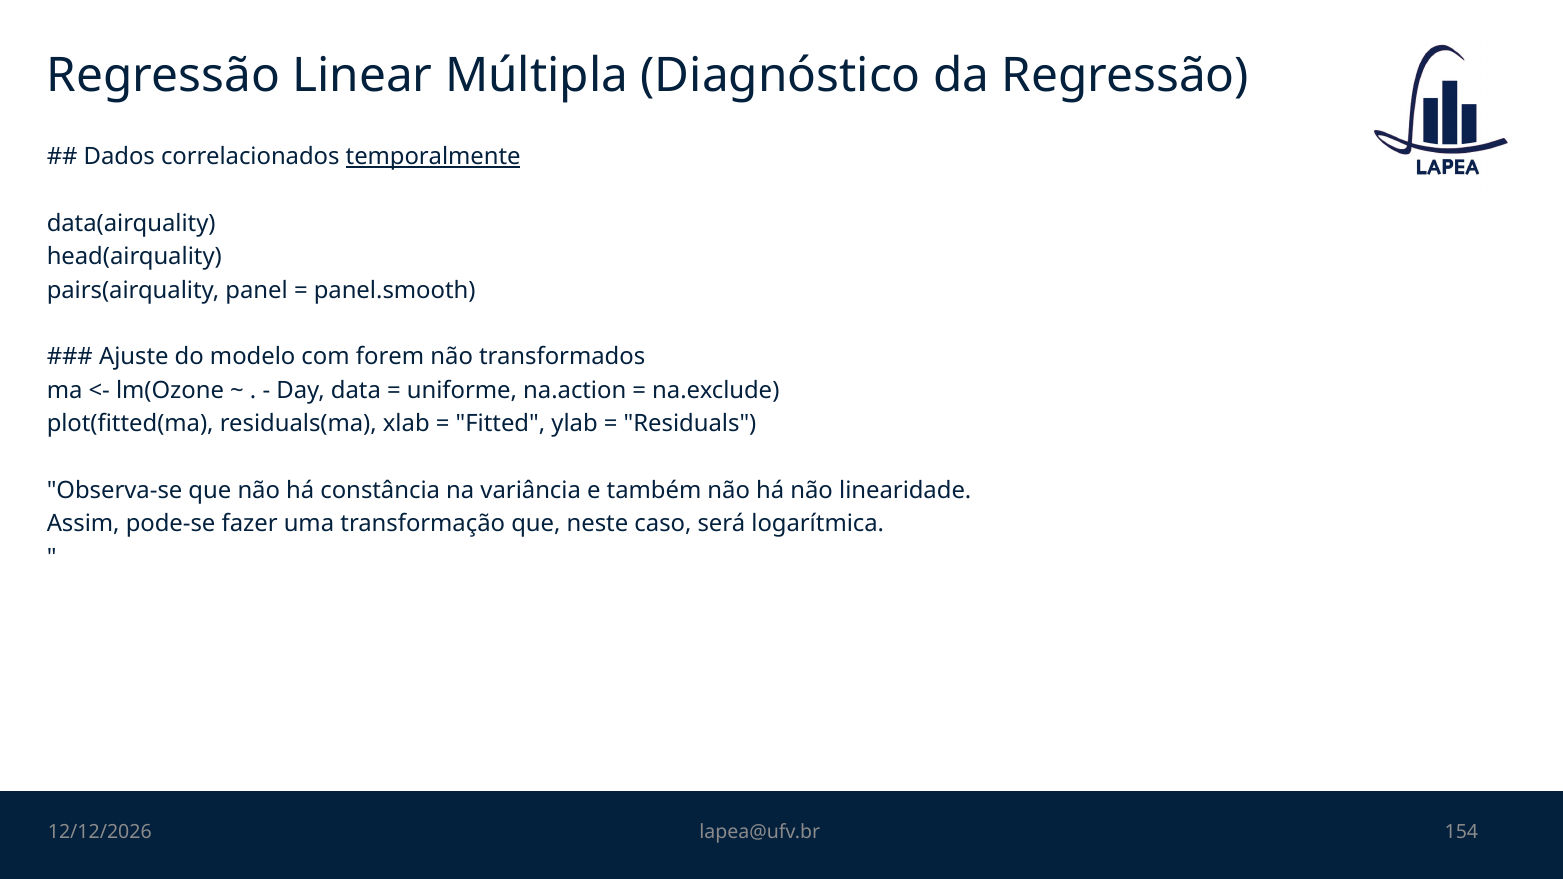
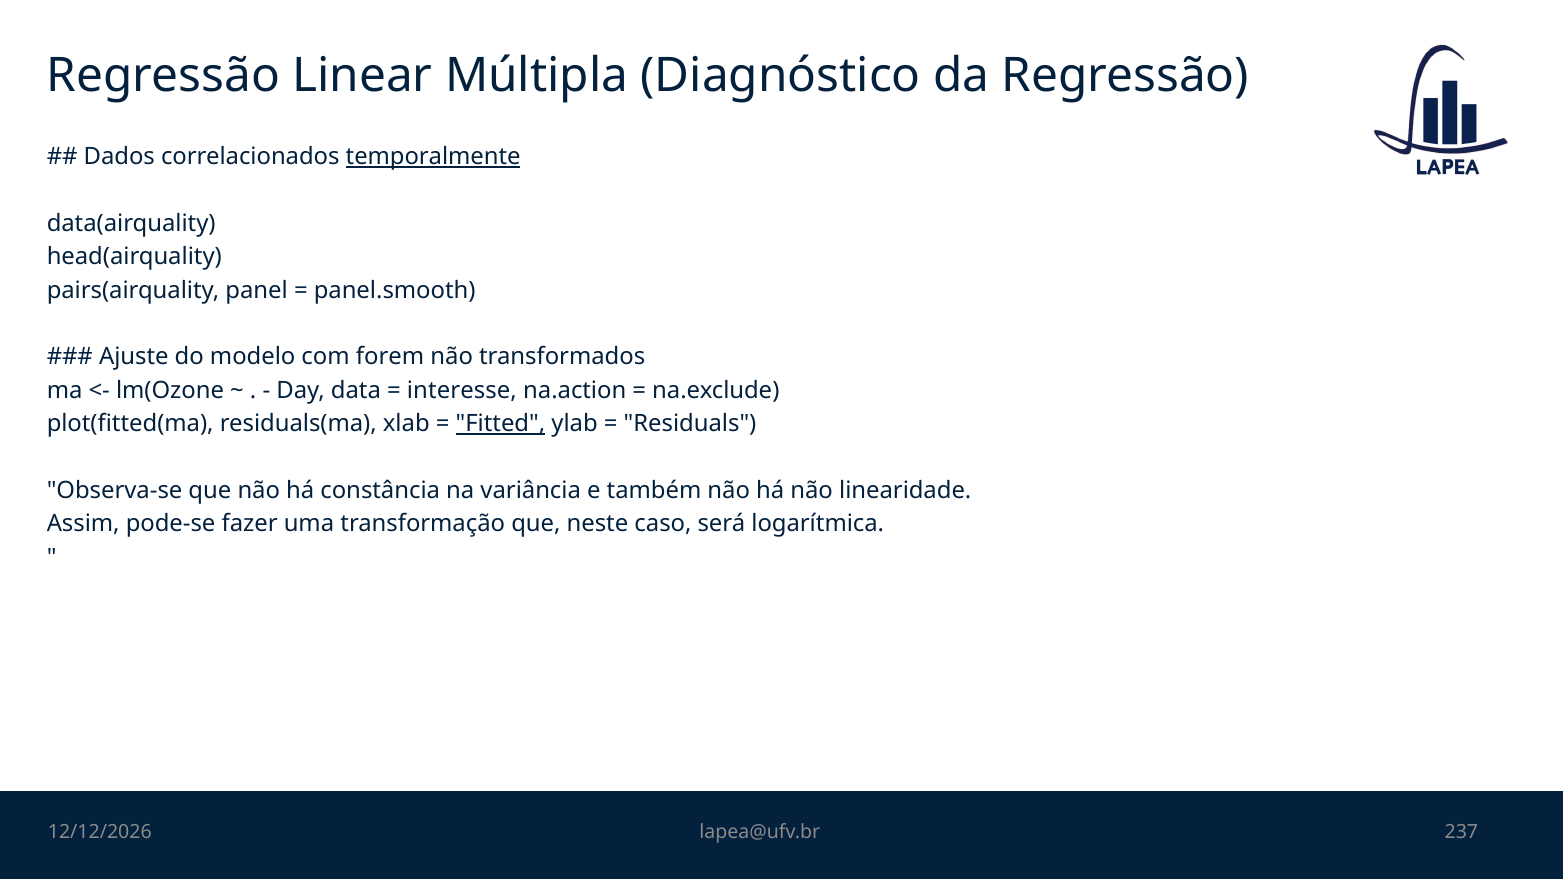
uniforme: uniforme -> interesse (462, 391)
Fitted underline: none -> present (500, 424)
154: 154 -> 237 (1461, 833)
